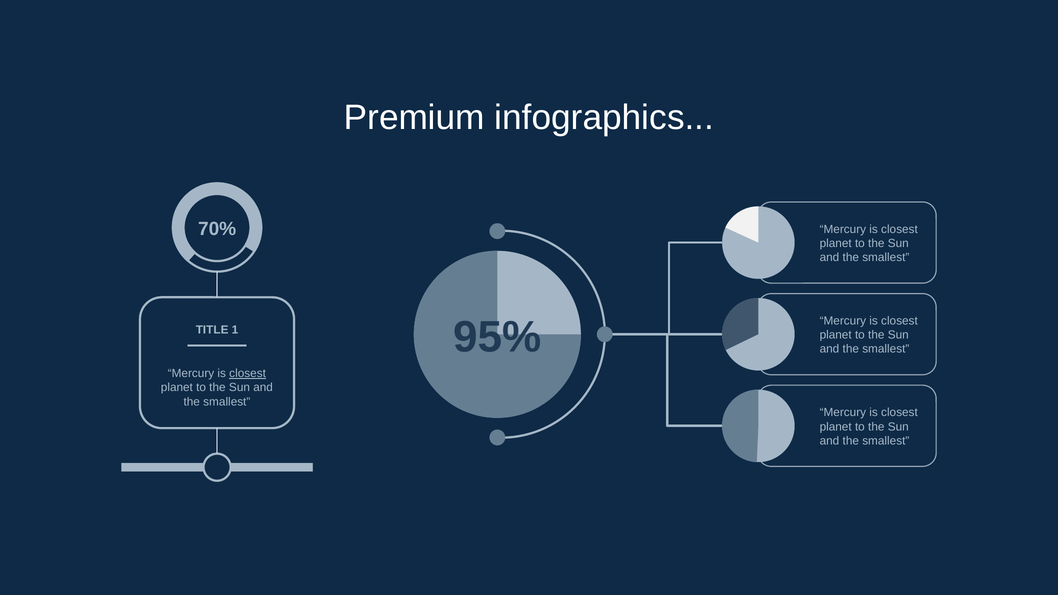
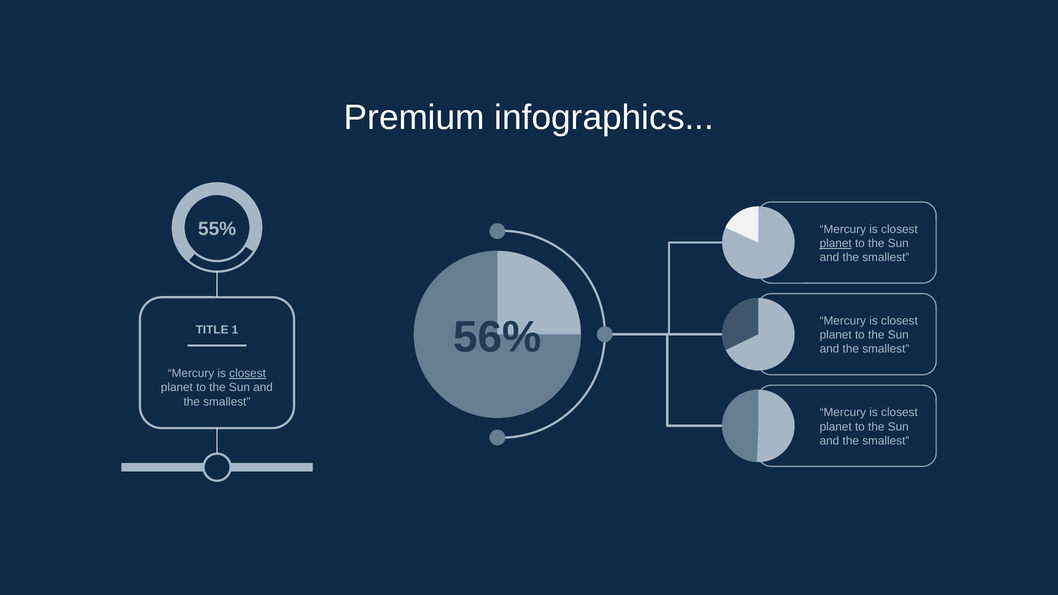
70%: 70% -> 55% (217, 229)
planet underline: none -> present (836, 243)
95%: 95% -> 56% (497, 337)
